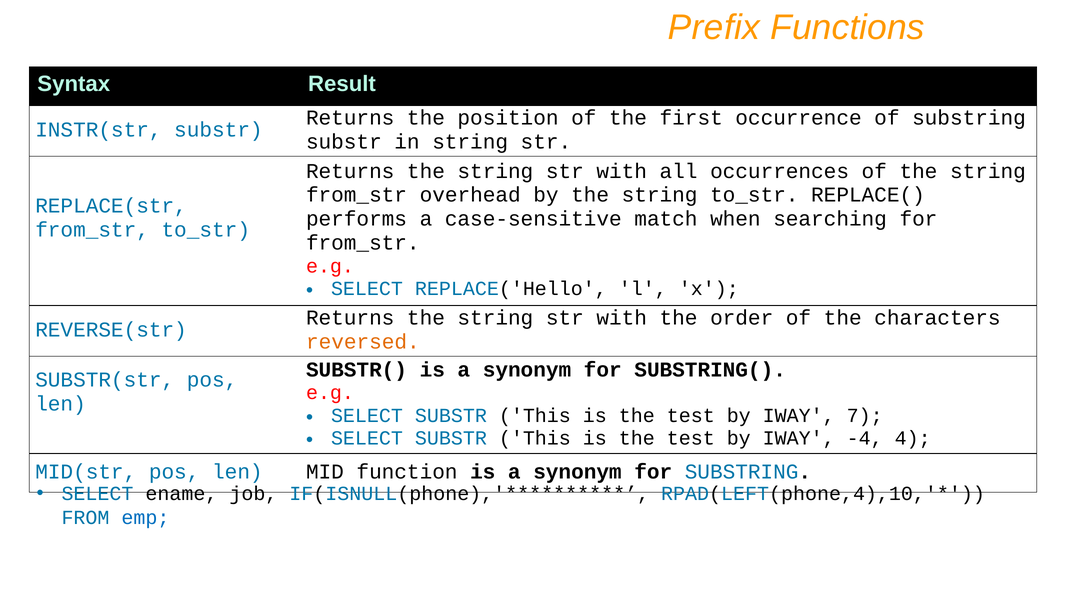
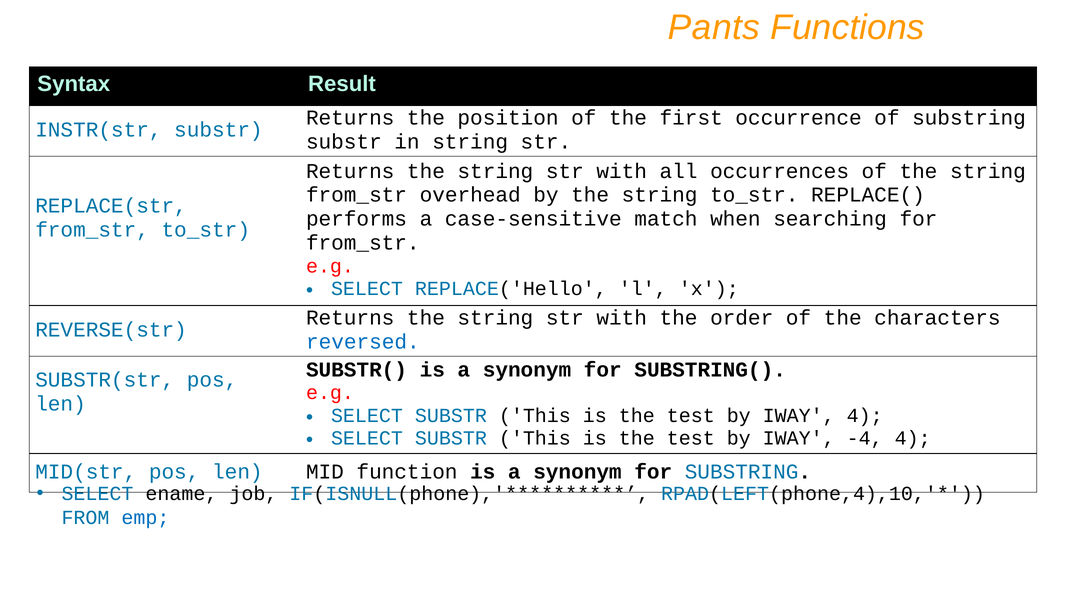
Prefix: Prefix -> Pants (714, 28)
reversed colour: orange -> blue (363, 341)
IWAY 7: 7 -> 4 (865, 415)
